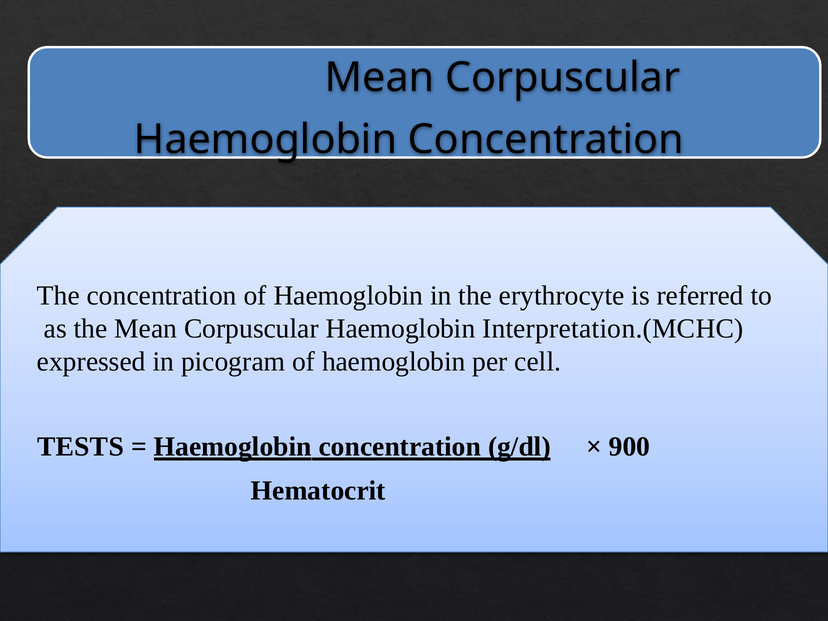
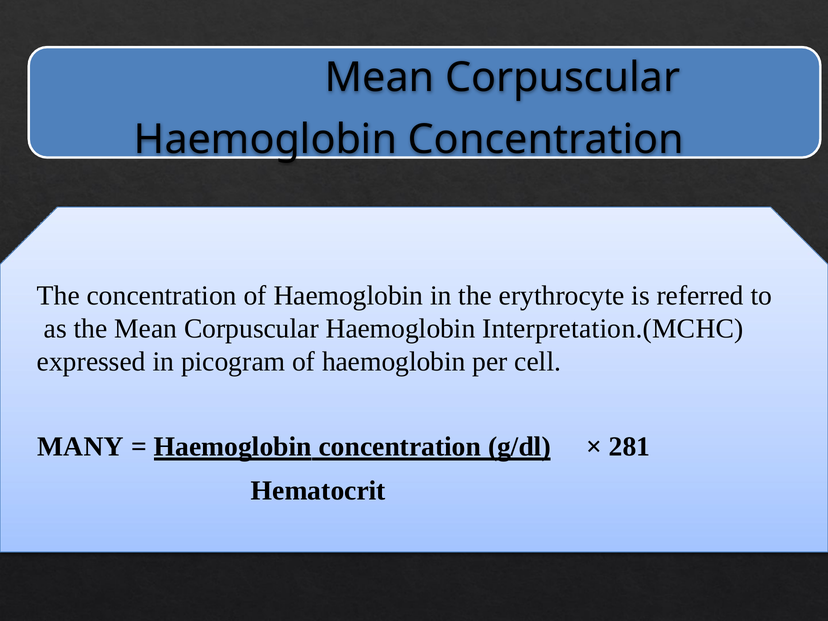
TESTS: TESTS -> MANY (80, 447)
900: 900 -> 281 (630, 447)
